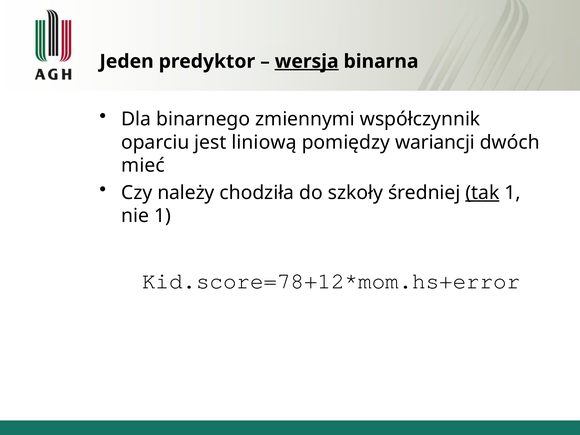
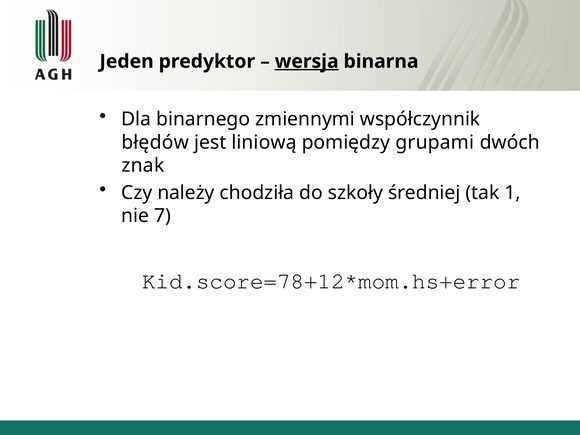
oparciu: oparciu -> błędów (155, 142)
wariancji: wariancji -> grupami (435, 142)
mieć: mieć -> znak (143, 166)
tak underline: present -> none (482, 193)
nie 1: 1 -> 7 (162, 216)
